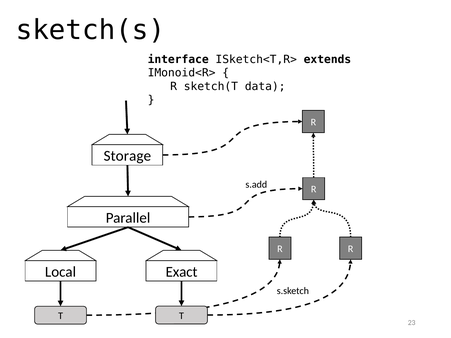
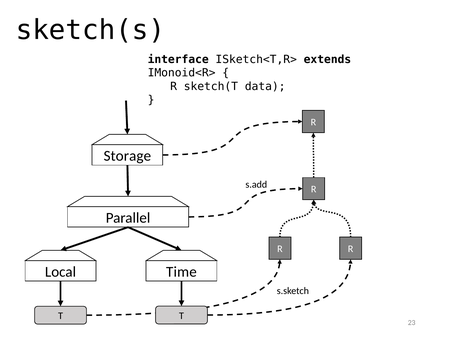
Exact: Exact -> Time (181, 272)
